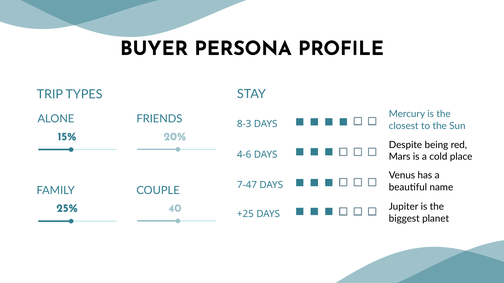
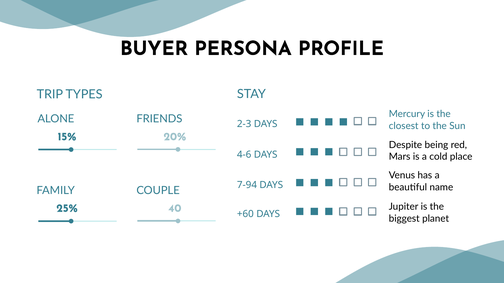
8-3: 8-3 -> 2-3 (244, 124)
7-47: 7-47 -> 7-94 (247, 185)
+25: +25 -> +60 (245, 214)
